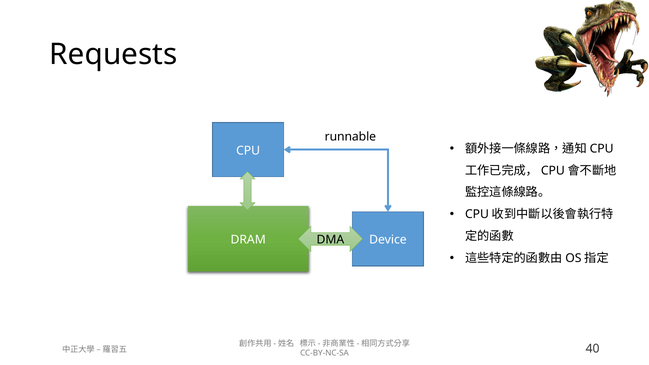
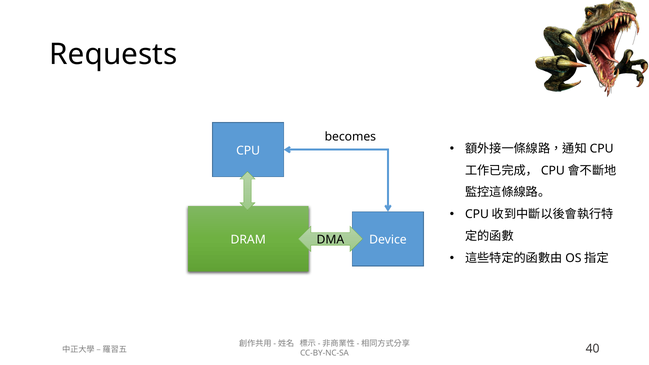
runnable: runnable -> becomes (350, 137)
